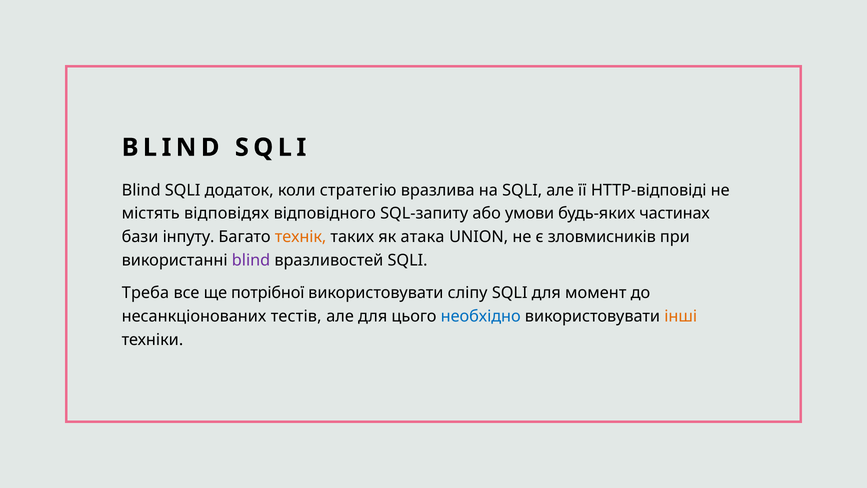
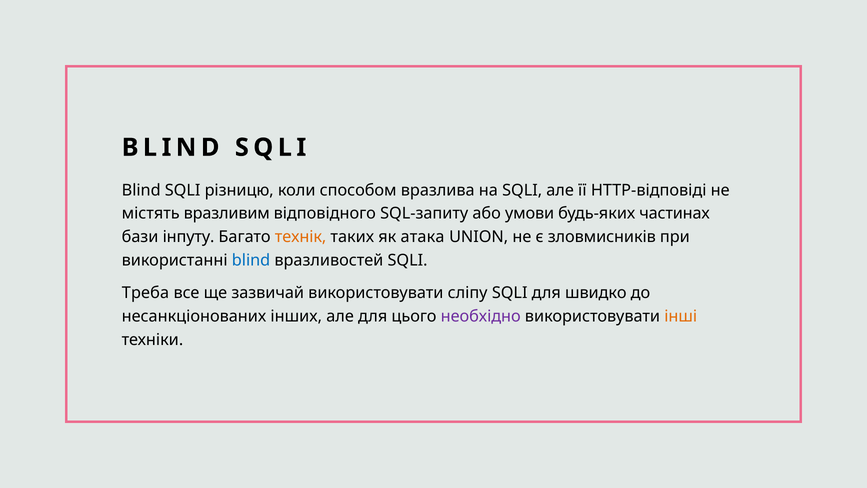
додаток: додаток -> різницю (239, 190)
стратегію: стратегію -> способом (358, 190)
відповідях: відповідях -> вразливим (227, 213)
blind colour: purple -> blue (251, 260)
потрібної: потрібної -> зазвичай (268, 293)
момент: момент -> швидко (596, 293)
тестів: тестів -> інших (296, 316)
необхідно colour: blue -> purple (481, 316)
